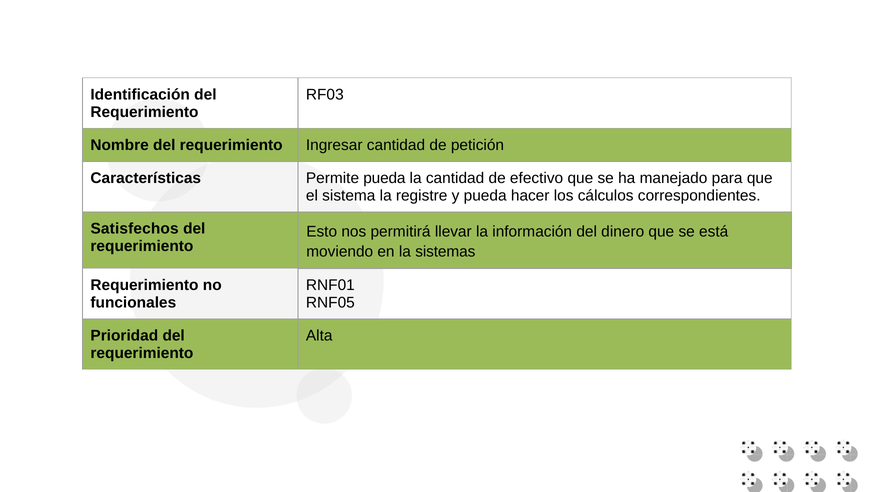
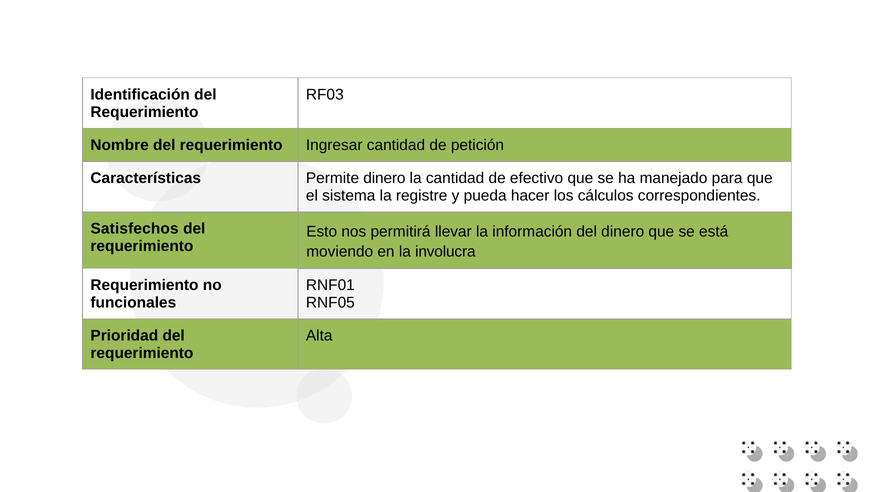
Permite pueda: pueda -> dinero (384, 178)
sistemas: sistemas -> involucra (445, 251)
